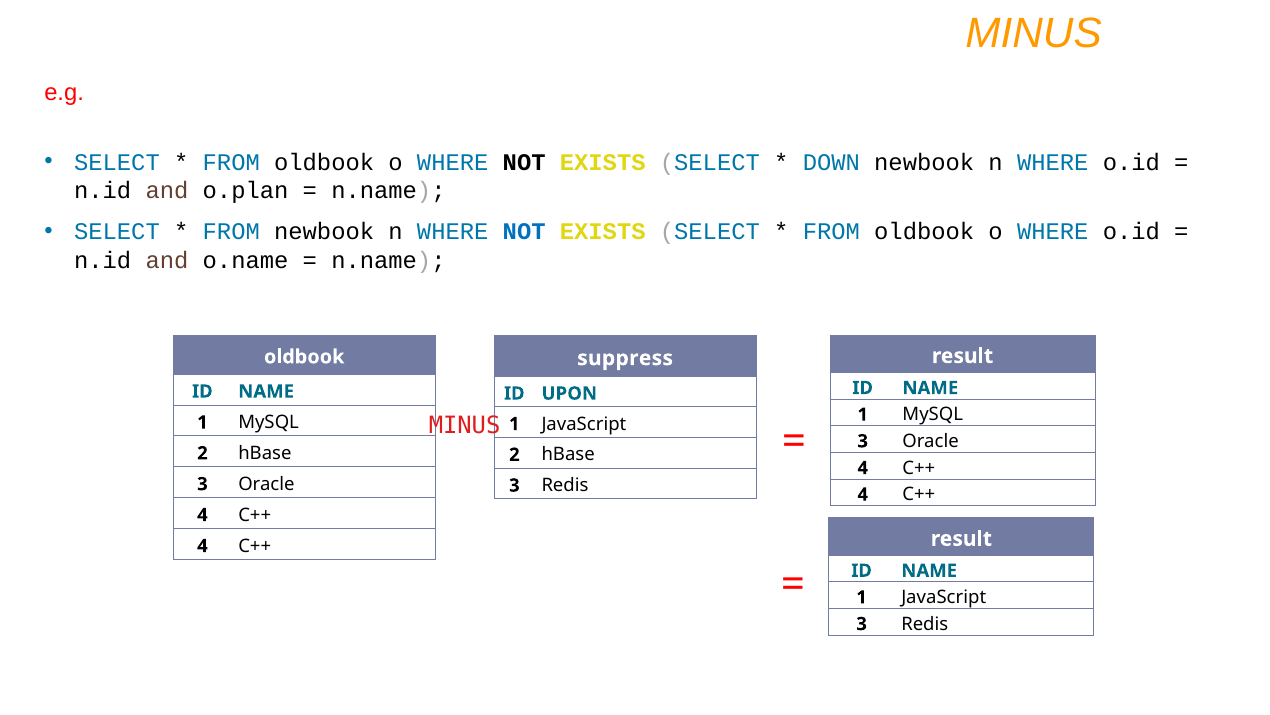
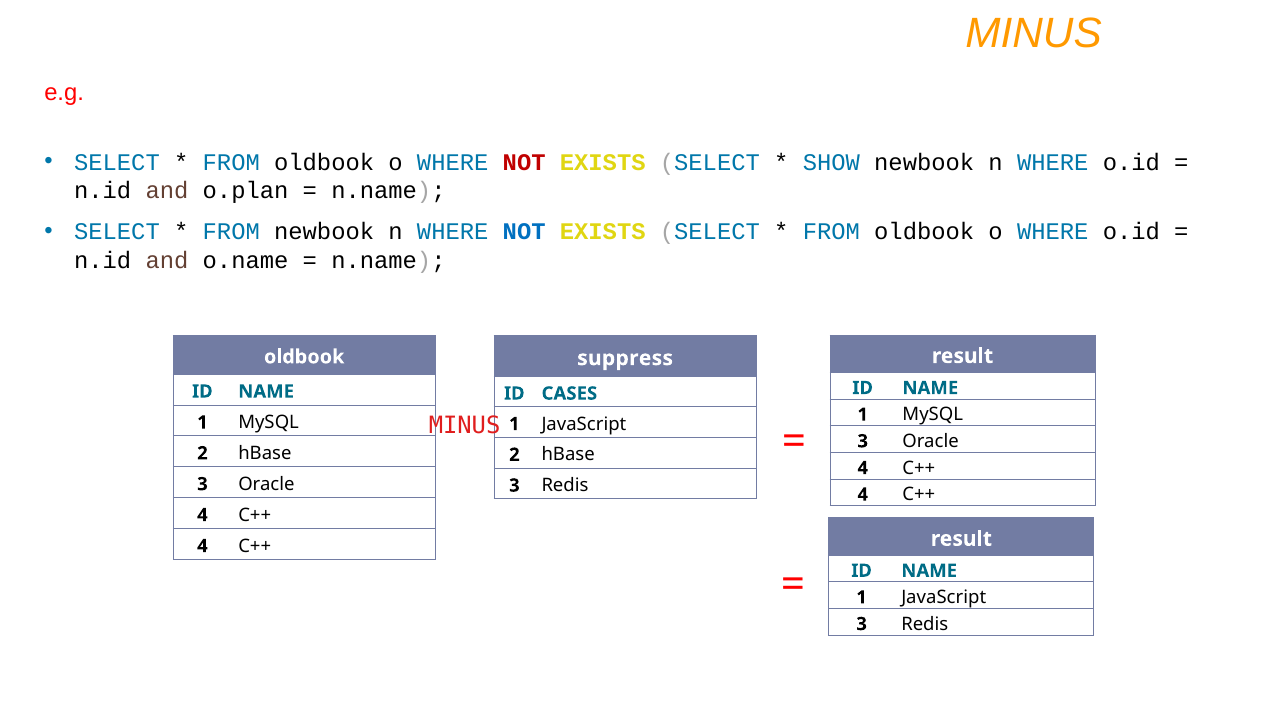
NOT colour: black -> red (524, 162)
DOWN: DOWN -> SHOW (831, 162)
UPON: UPON -> CASES (569, 393)
